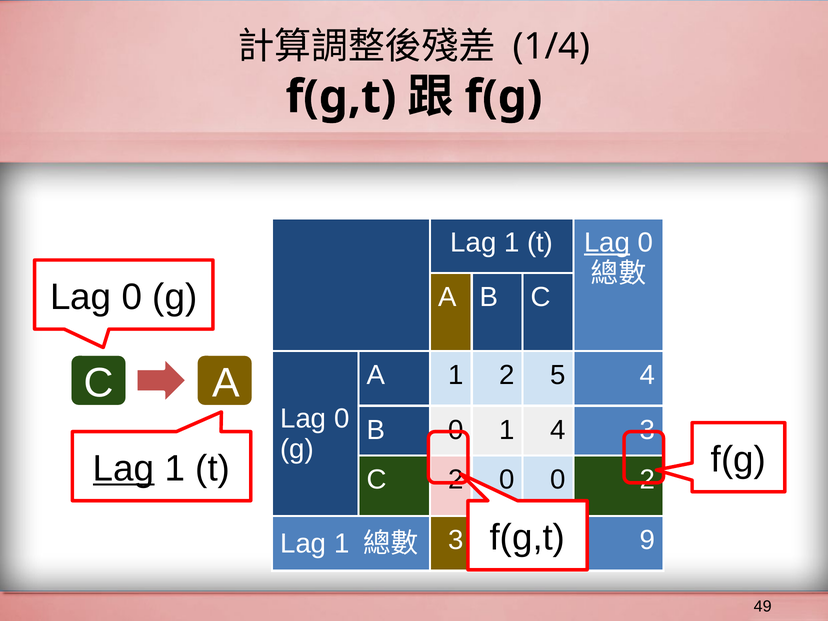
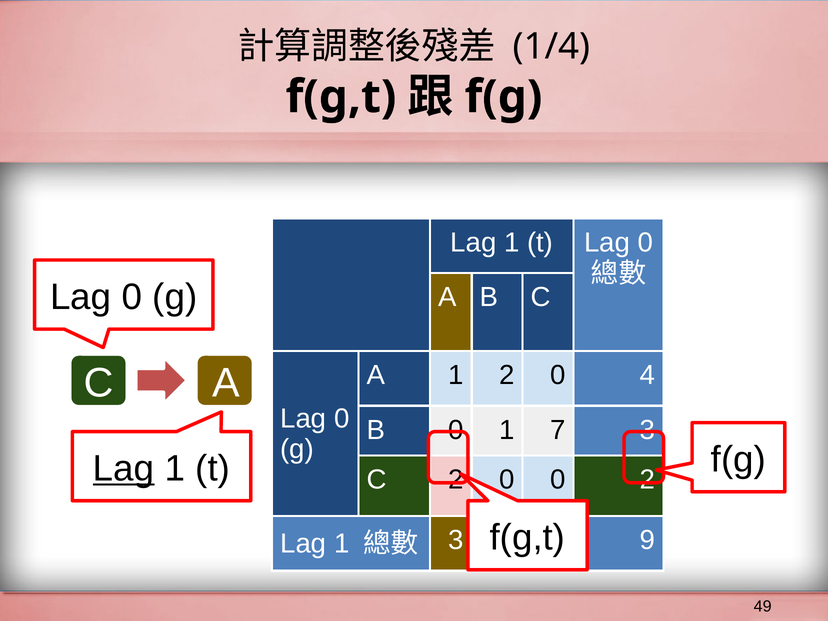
Lag underline: present -> none (607, 243)
1 2 5: 5 -> 0 (558, 375)
1 4: 4 -> 7 (558, 430)
